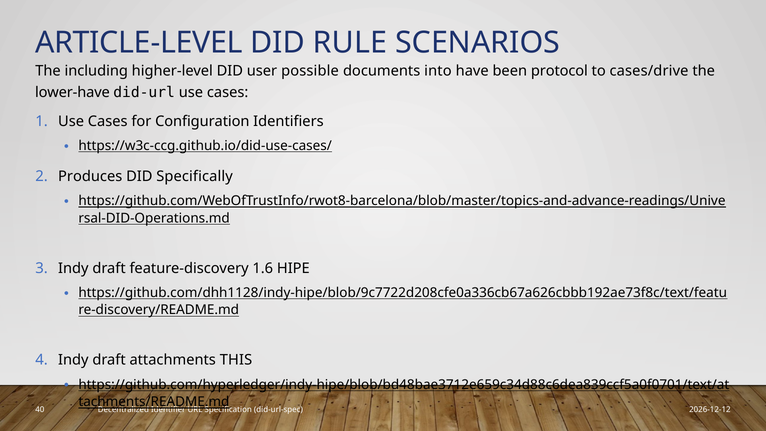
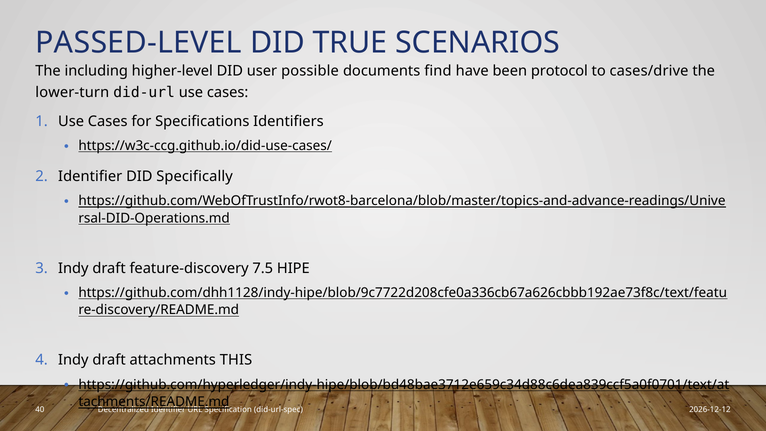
ARTICLE-LEVEL: ARTICLE-LEVEL -> PASSED-LEVEL (139, 43)
RULE: RULE -> TRUE (350, 43)
into: into -> find (438, 71)
lower-have: lower-have -> lower-turn (72, 92)
Configuration: Configuration -> Specifications (202, 121)
Produces: Produces -> Identifier (90, 176)
1.6: 1.6 -> 7.5 (263, 268)
